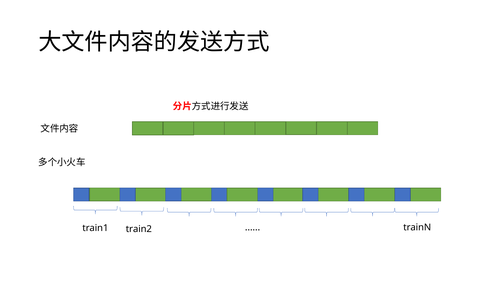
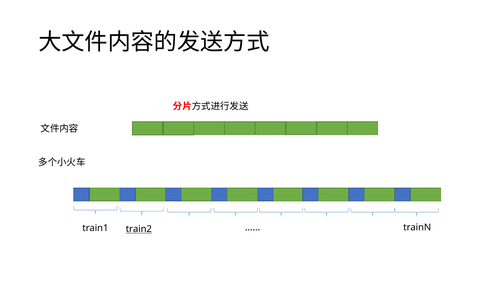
train2 underline: none -> present (139, 230)
